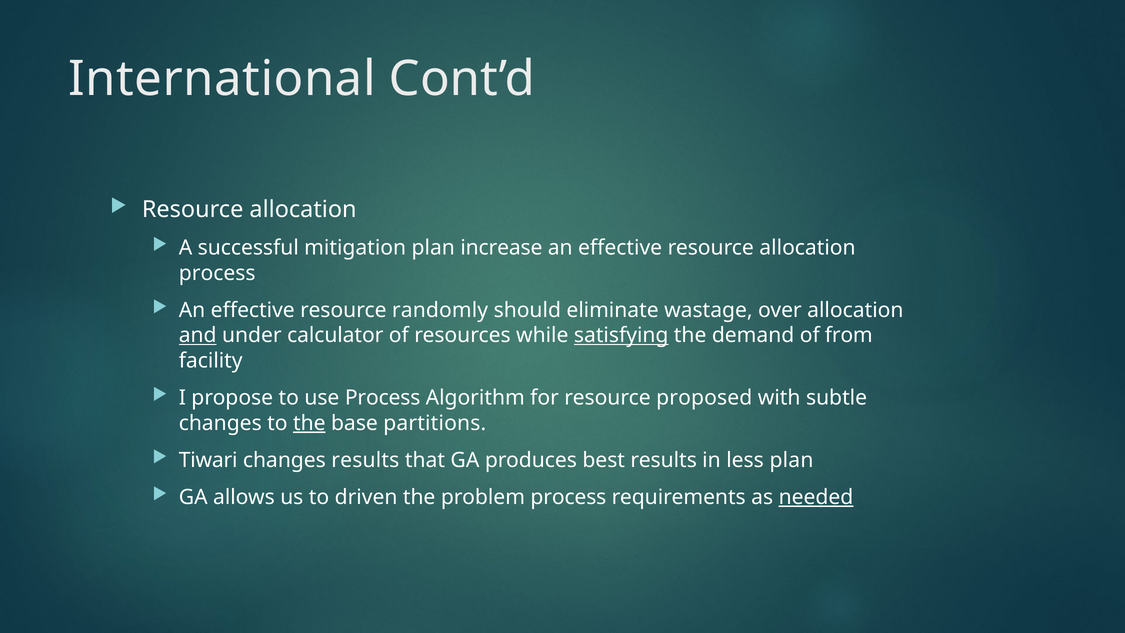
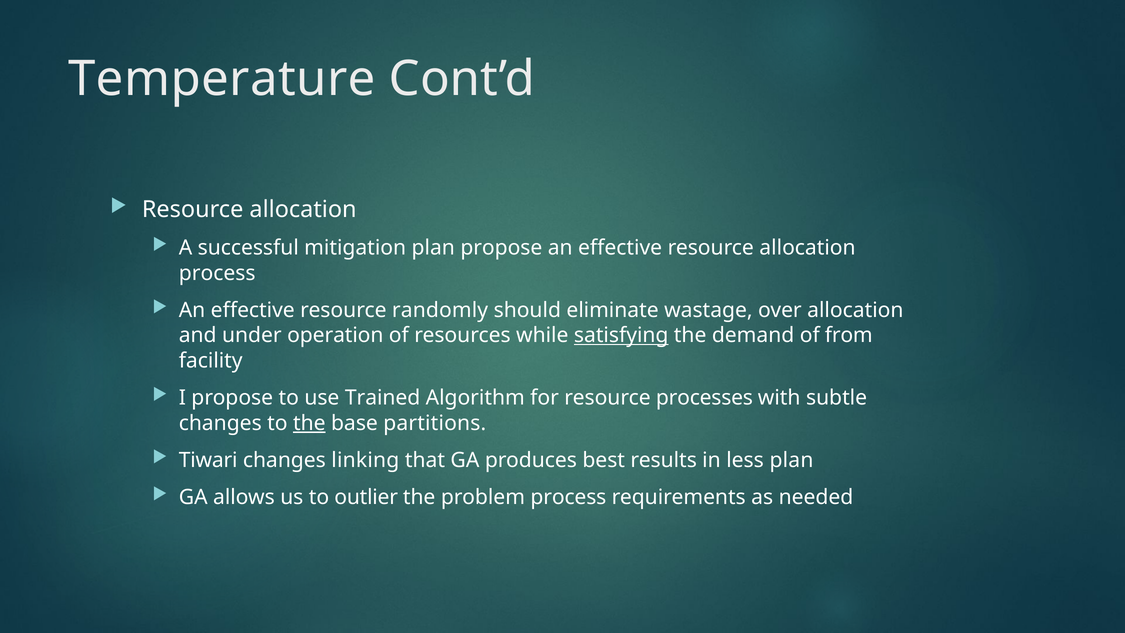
International: International -> Temperature (222, 79)
plan increase: increase -> propose (501, 248)
and underline: present -> none (198, 335)
calculator: calculator -> operation (335, 335)
use Process: Process -> Trained (383, 398)
proposed: proposed -> processes (704, 398)
changes results: results -> linking (365, 460)
driven: driven -> outlier (366, 497)
needed underline: present -> none (816, 497)
